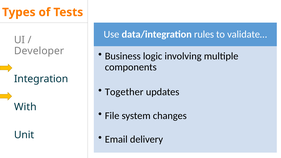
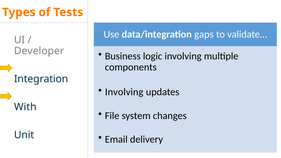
rules: rules -> gaps (204, 34)
Together: Together -> Involving (124, 92)
